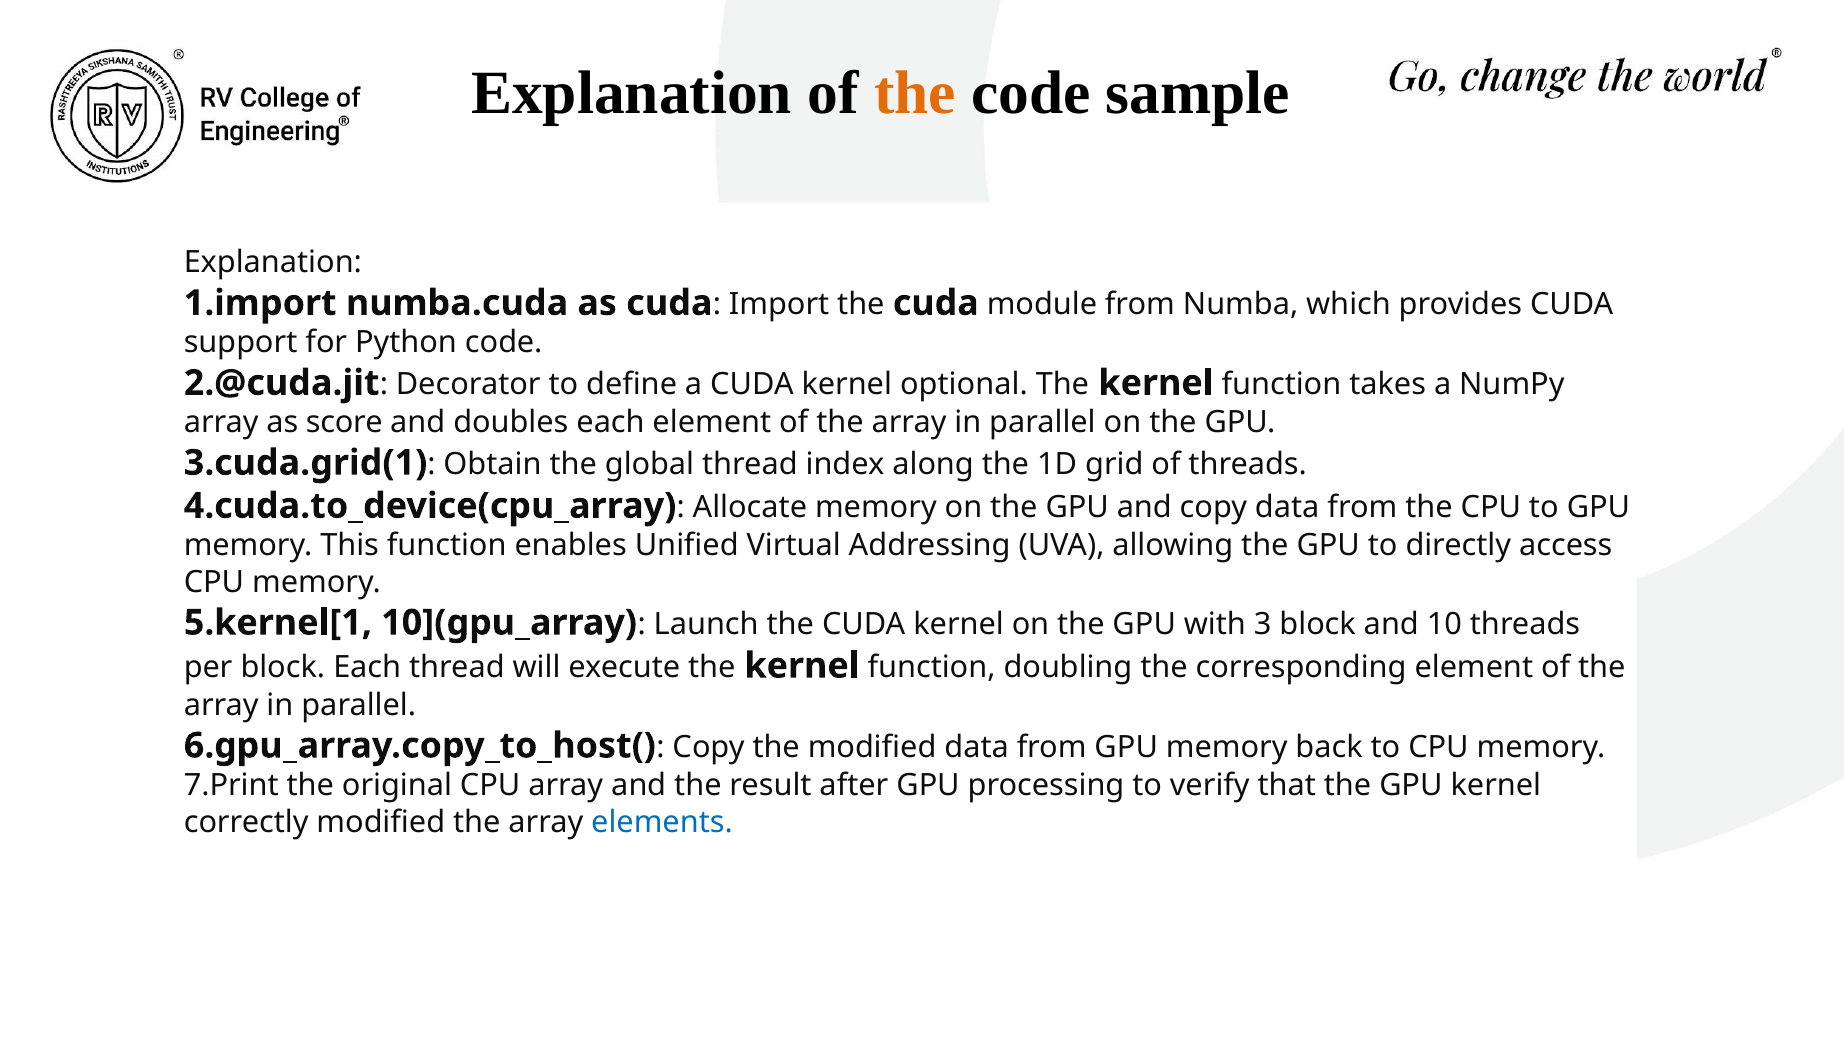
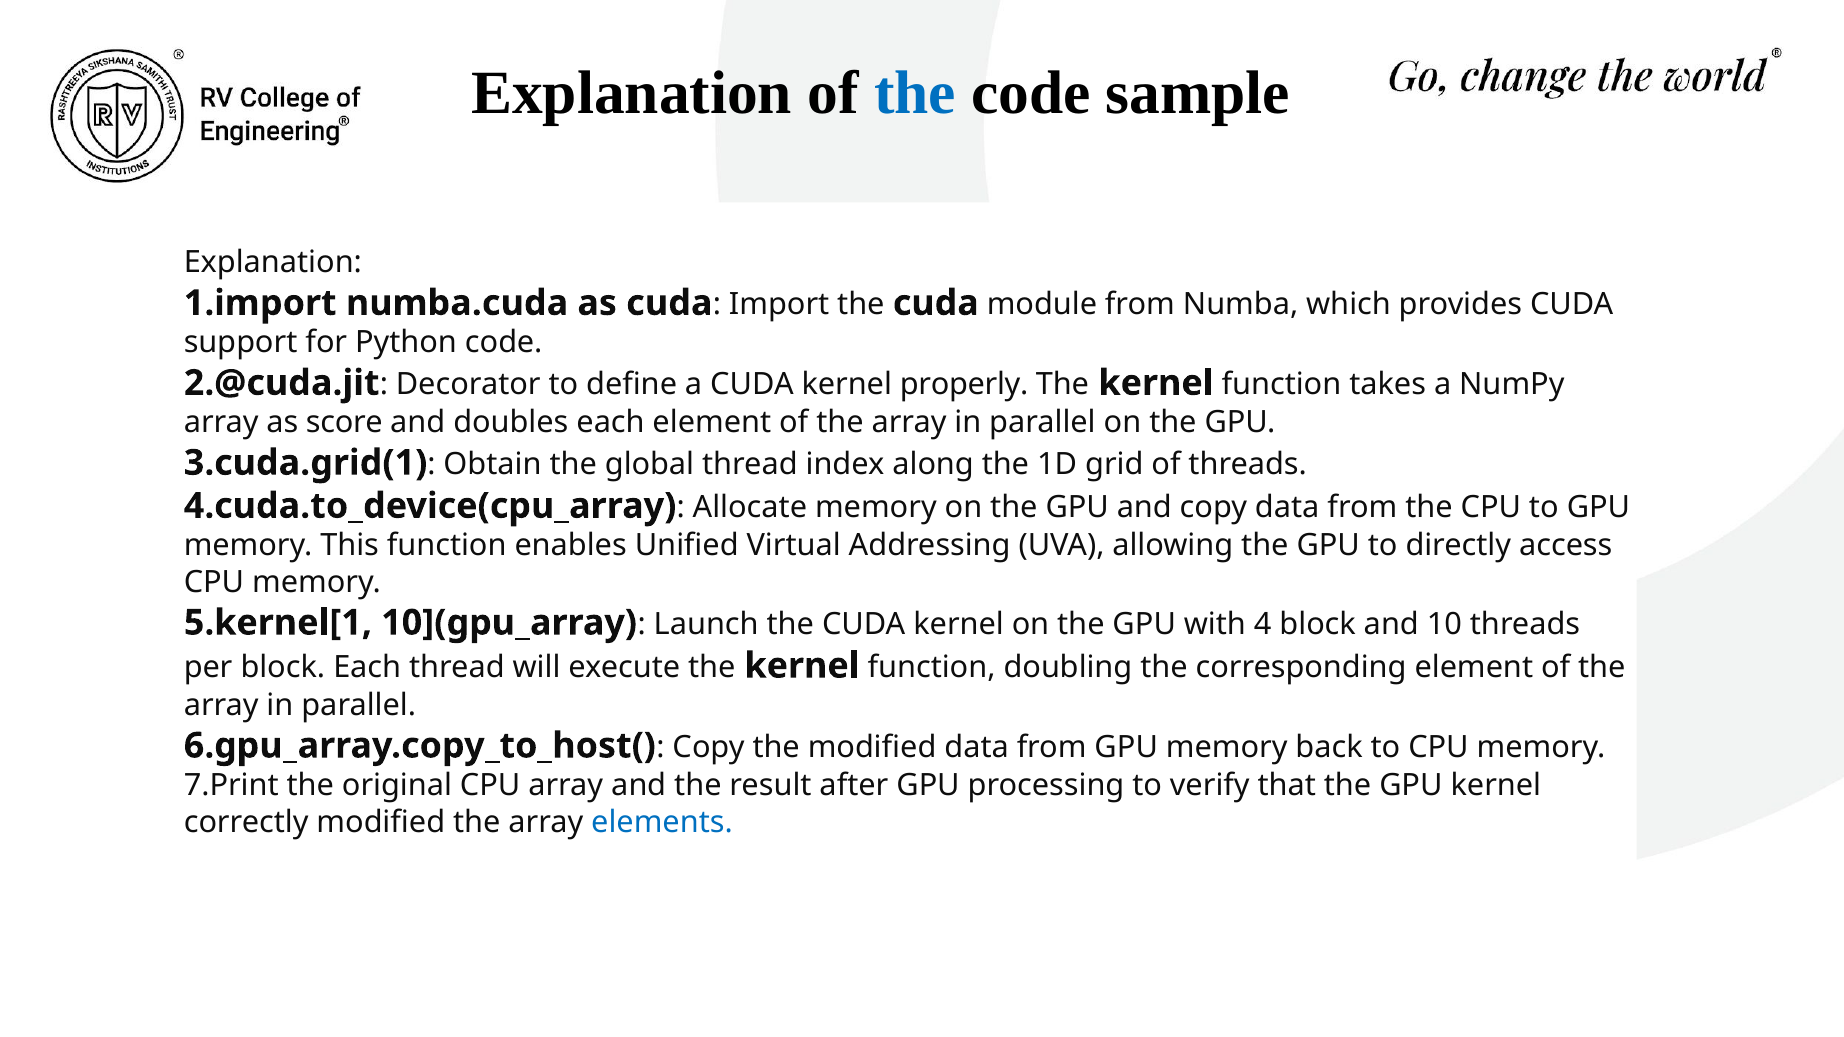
the colour: orange -> blue (915, 93)
optional: optional -> properly (964, 385)
3: 3 -> 4 (1263, 625)
